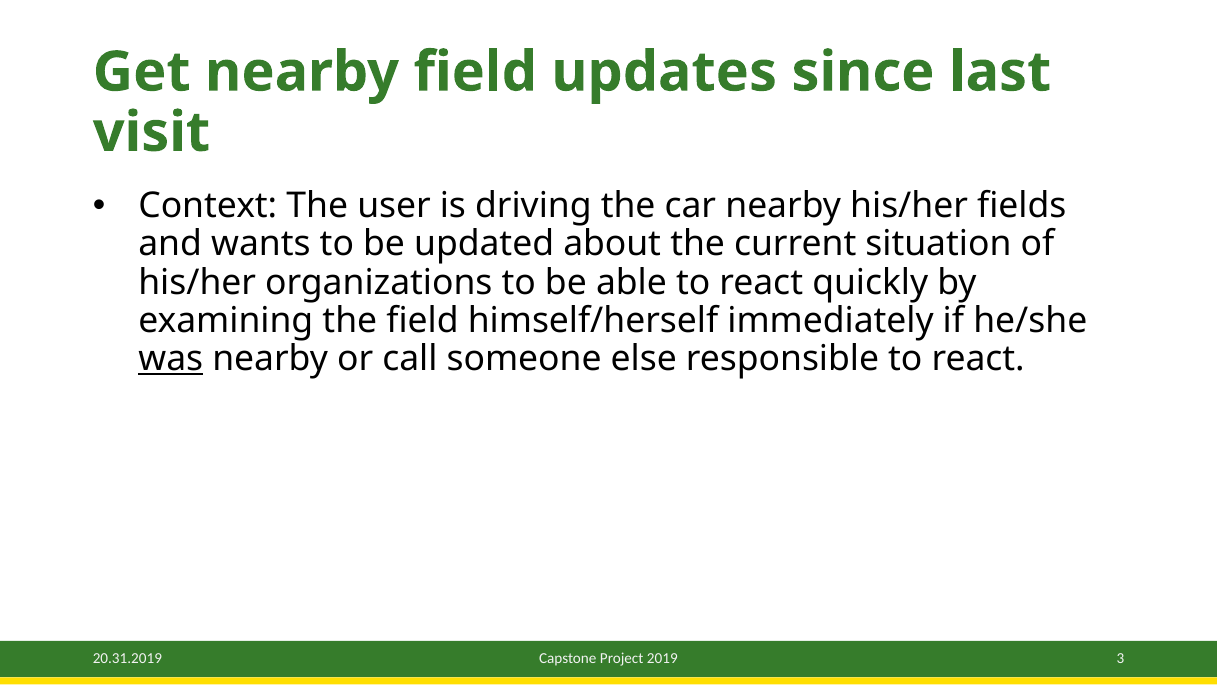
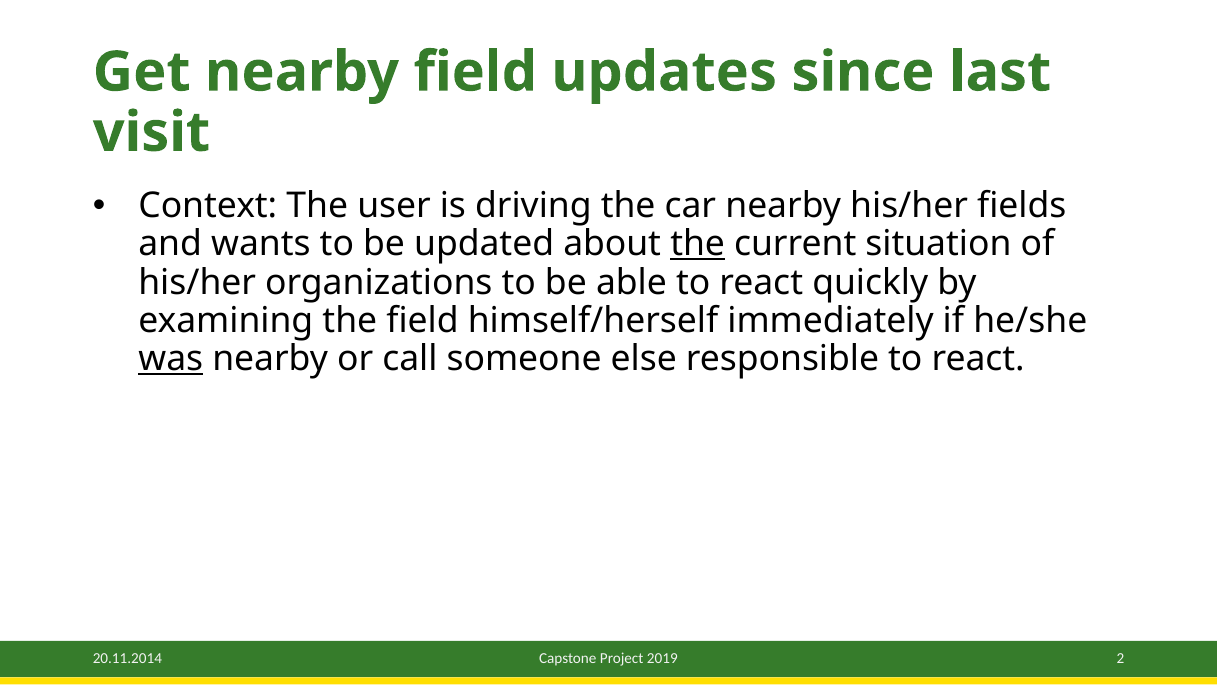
the underline: none -> present (698, 244)
20.31.2019: 20.31.2019 -> 20.11.2014 (127, 658)
3: 3 -> 2 (1120, 658)
